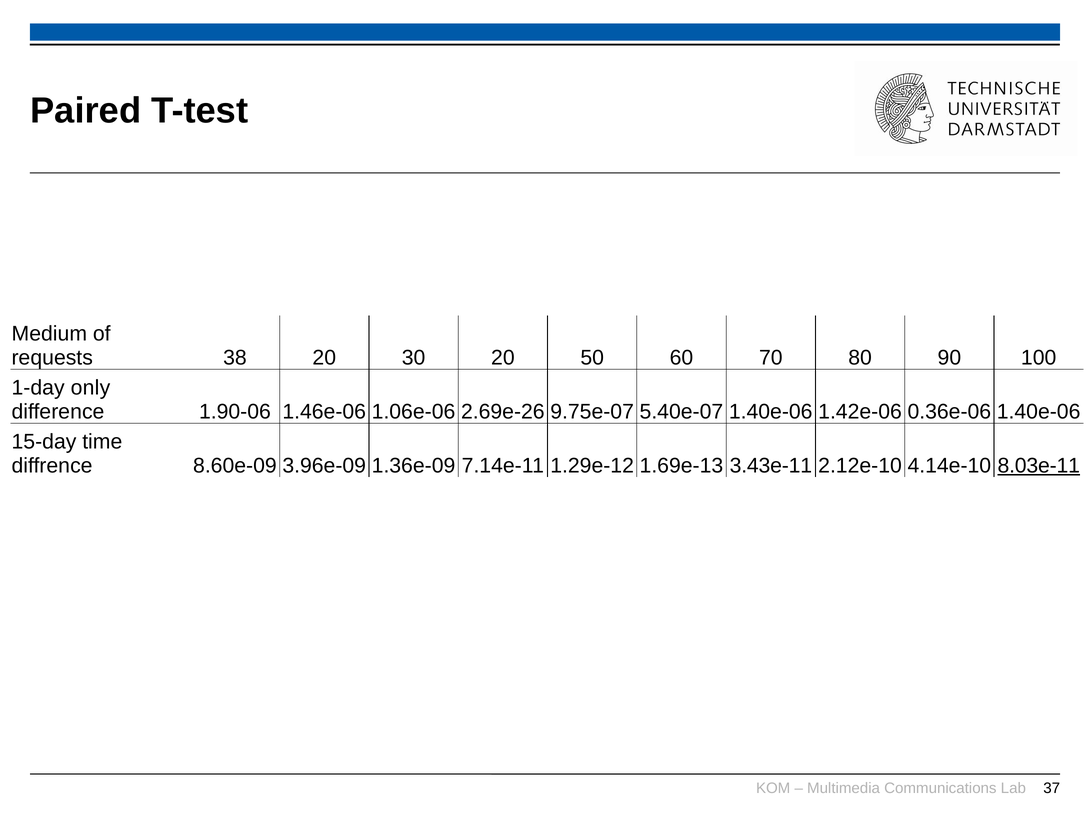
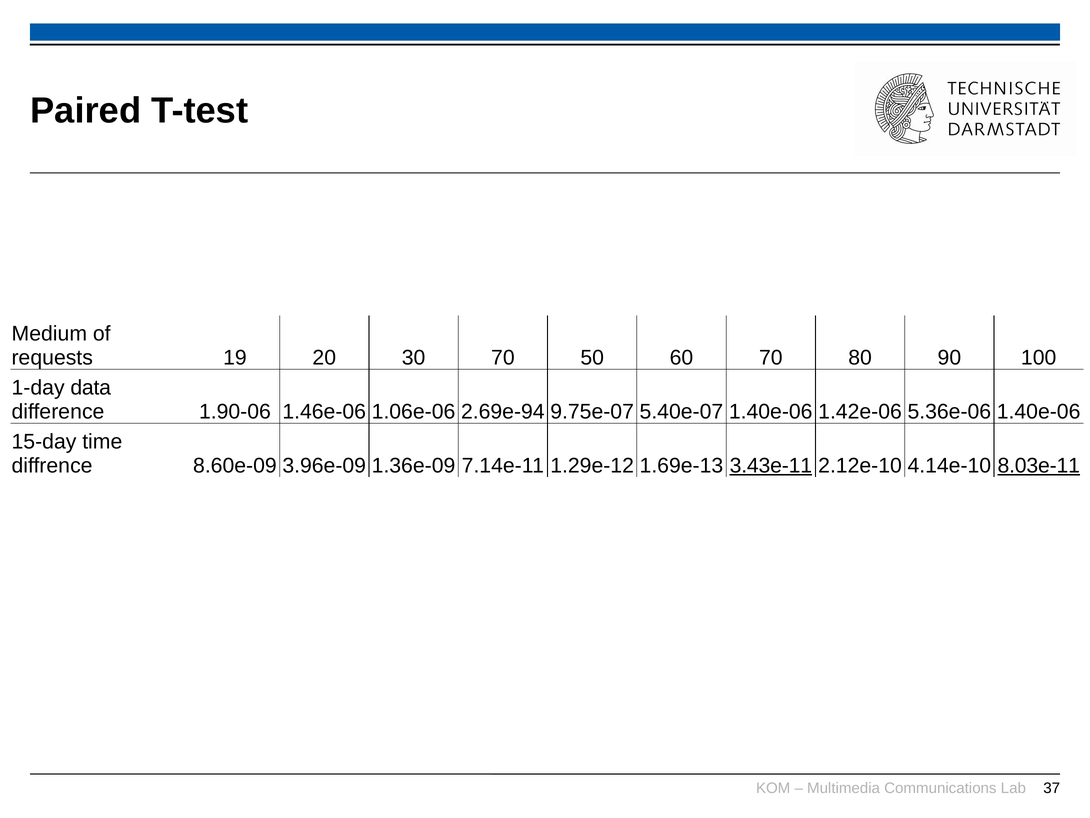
38: 38 -> 19 (235, 357)
30 20: 20 -> 70 (503, 357)
only: only -> data (91, 388)
2.69e-26: 2.69e-26 -> 2.69e-94 (503, 411)
0.36e-06: 0.36e-06 -> 5.36e-06 (949, 411)
3.43e-11 underline: none -> present (771, 465)
